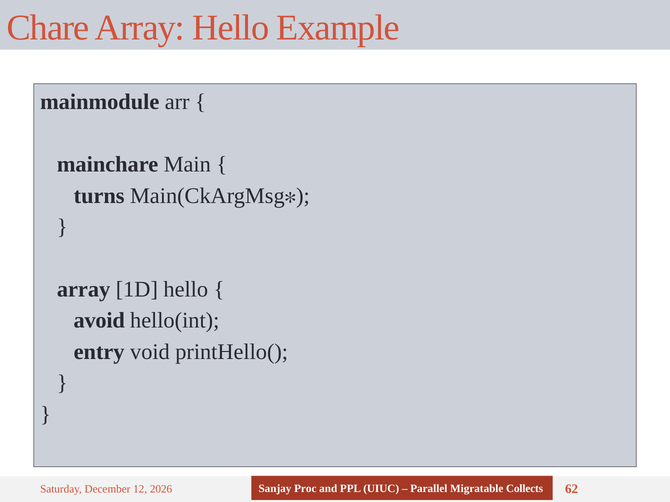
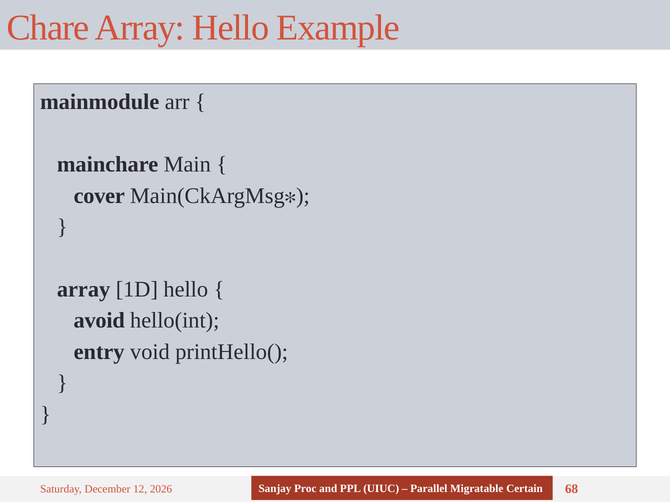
turns: turns -> cover (99, 196)
Collects: Collects -> Certain (524, 489)
62: 62 -> 68 (572, 490)
